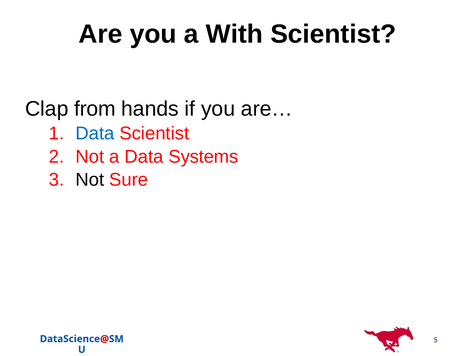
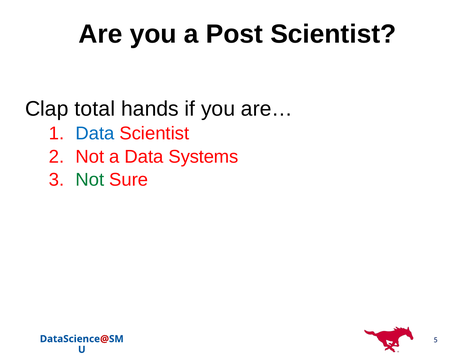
With: With -> Post (234, 34)
from: from -> total (95, 109)
Not colour: black -> green (90, 180)
